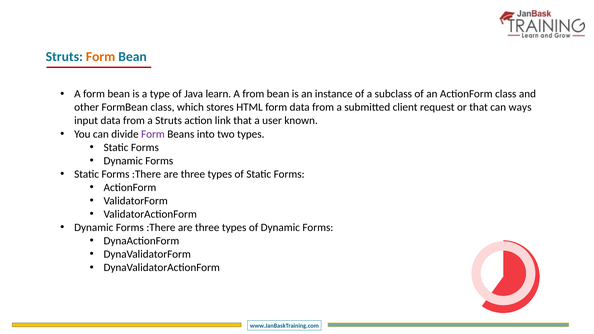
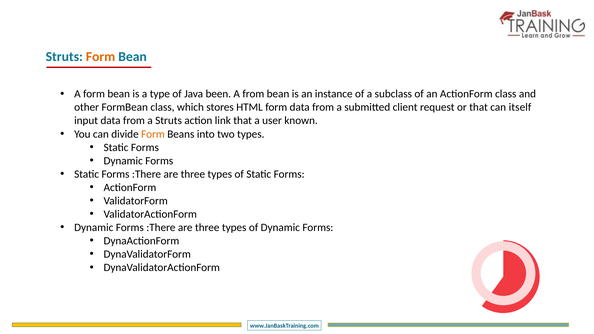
learn: learn -> been (218, 94)
ways: ways -> itself (520, 107)
Form colour: purple -> orange (153, 134)
